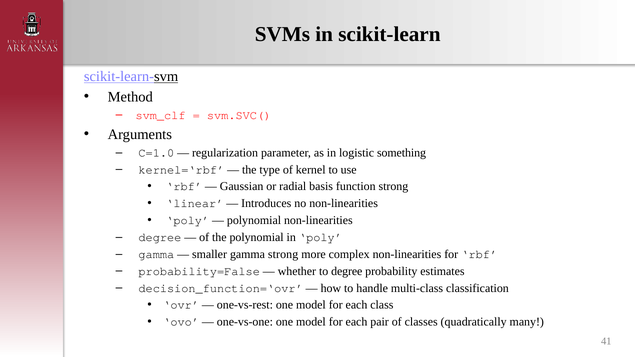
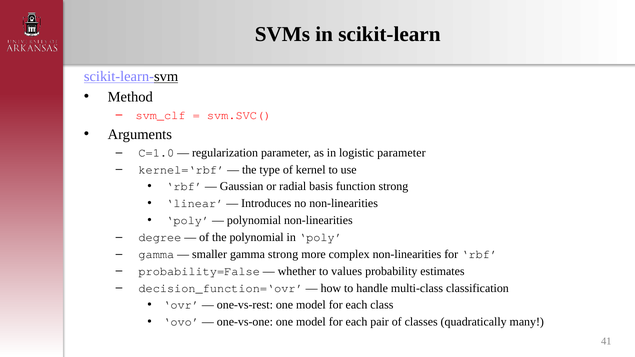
logistic something: something -> parameter (401, 153)
to degree: degree -> values (347, 271)
